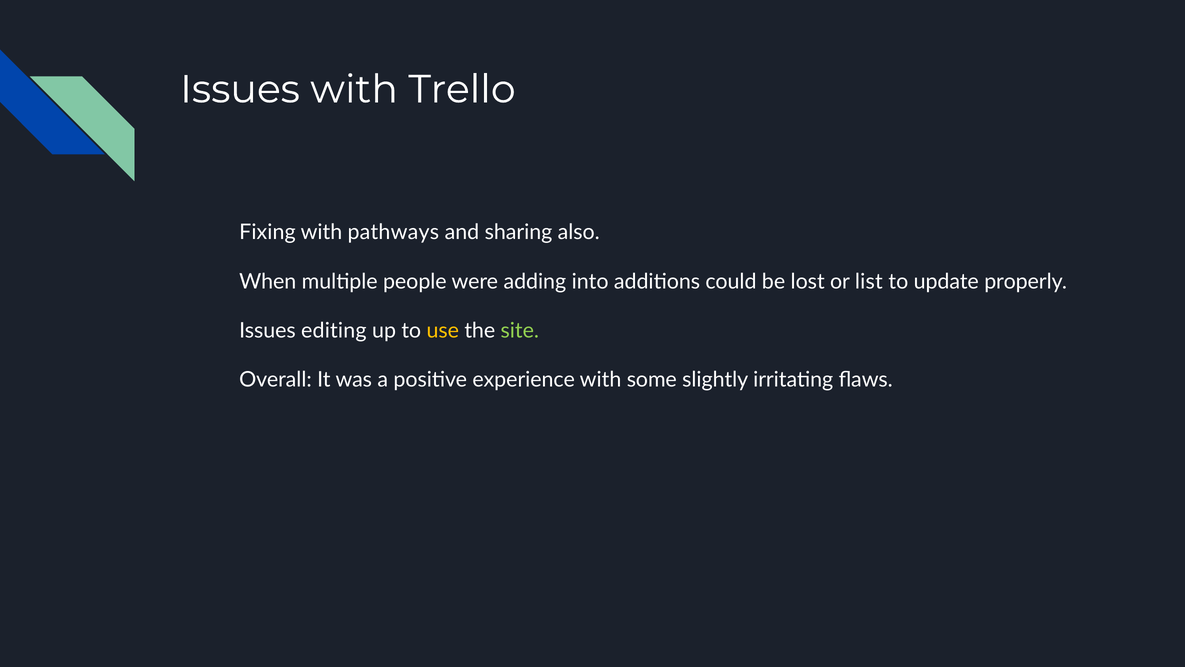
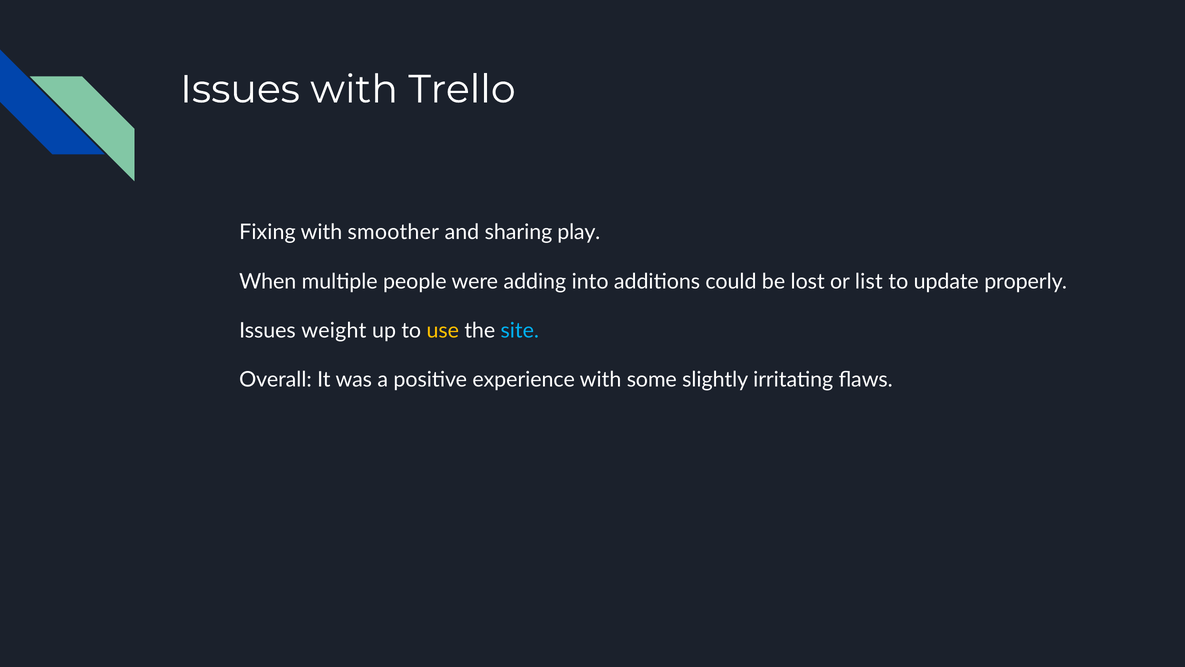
pathways: pathways -> smoother (393, 232)
also: also -> play (579, 232)
editing: editing -> weight (334, 330)
site colour: light green -> light blue (520, 330)
